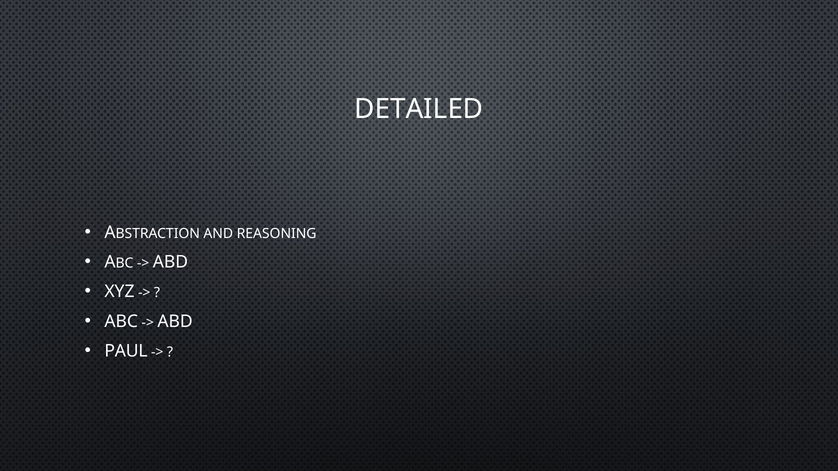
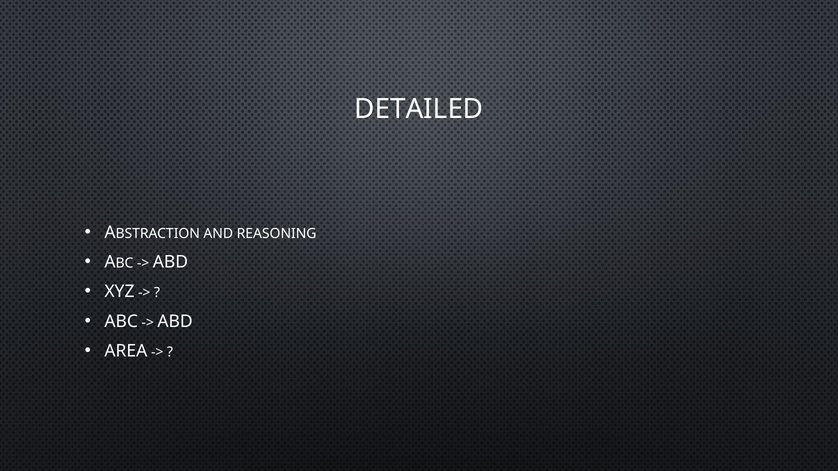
PAUL: PAUL -> AREA (126, 351)
